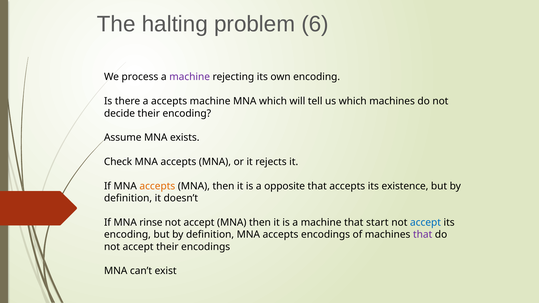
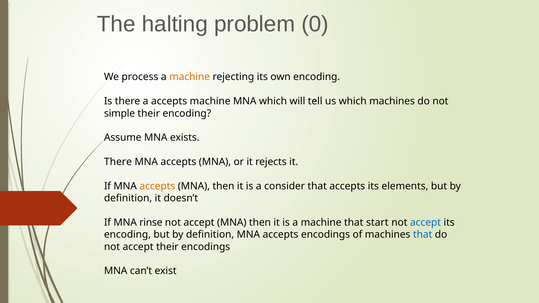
6: 6 -> 0 (315, 24)
machine colour: purple -> orange (190, 77)
decide: decide -> simple (120, 113)
Check: Check -> There (118, 162)
opposite: opposite -> consider (285, 186)
existence: existence -> elements (405, 186)
that colour: purple -> blue (423, 235)
